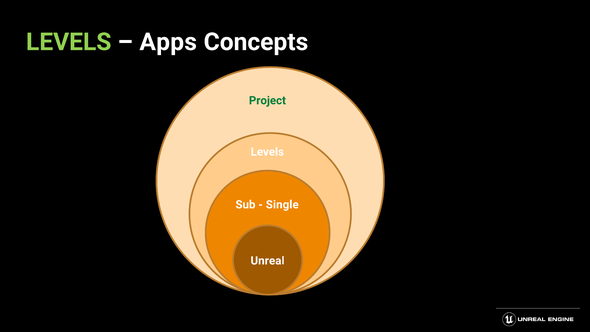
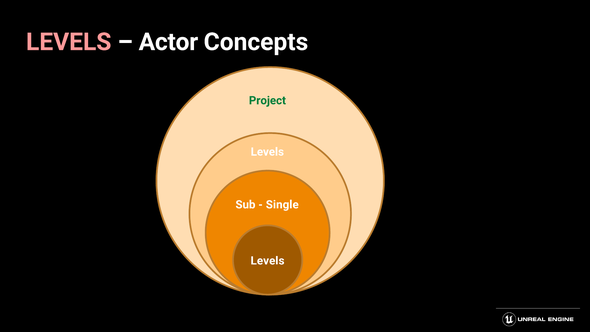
LEVELS colour: light green -> pink (69, 42)
Apps: Apps -> Actor (168, 42)
Unreal: Unreal -> Levels (268, 261)
